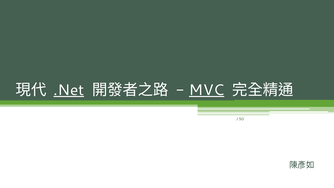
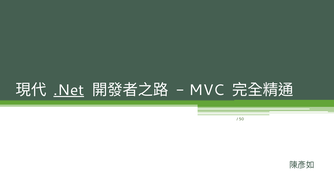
MVC underline: present -> none (207, 90)
